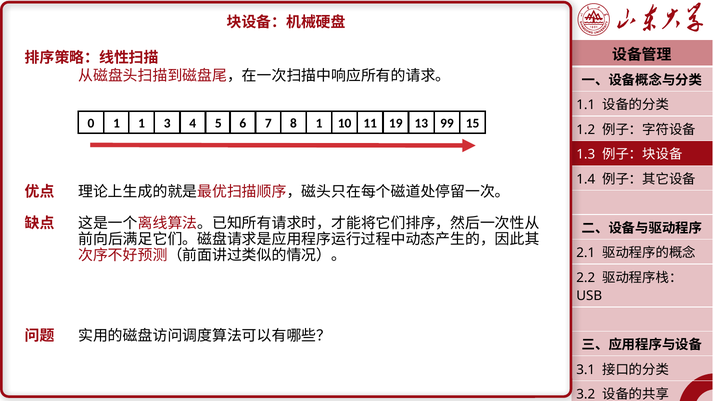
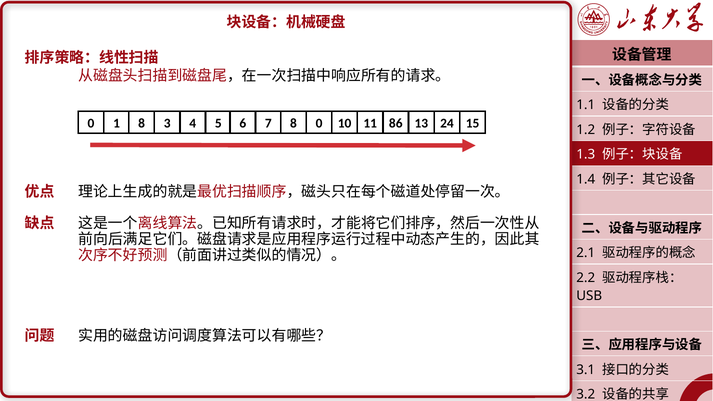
1 1: 1 -> 8 (142, 123)
8 1: 1 -> 0 (319, 123)
19: 19 -> 86 (396, 123)
99: 99 -> 24 (447, 123)
